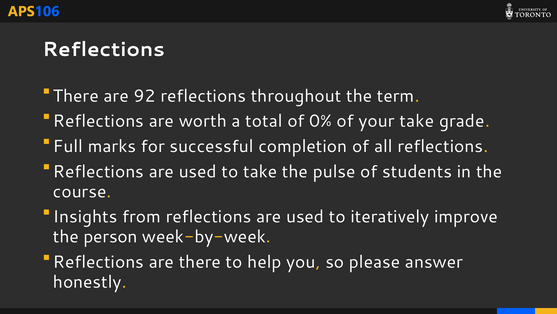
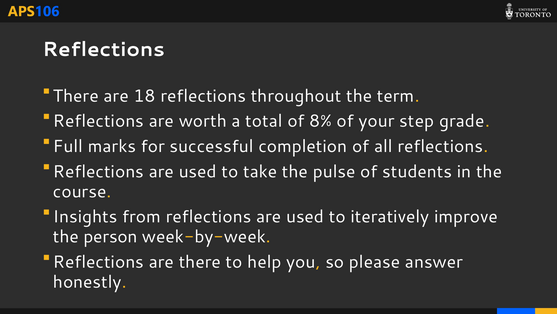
92: 92 -> 18 (145, 96)
0%: 0% -> 8% (320, 121)
your take: take -> step (417, 121)
